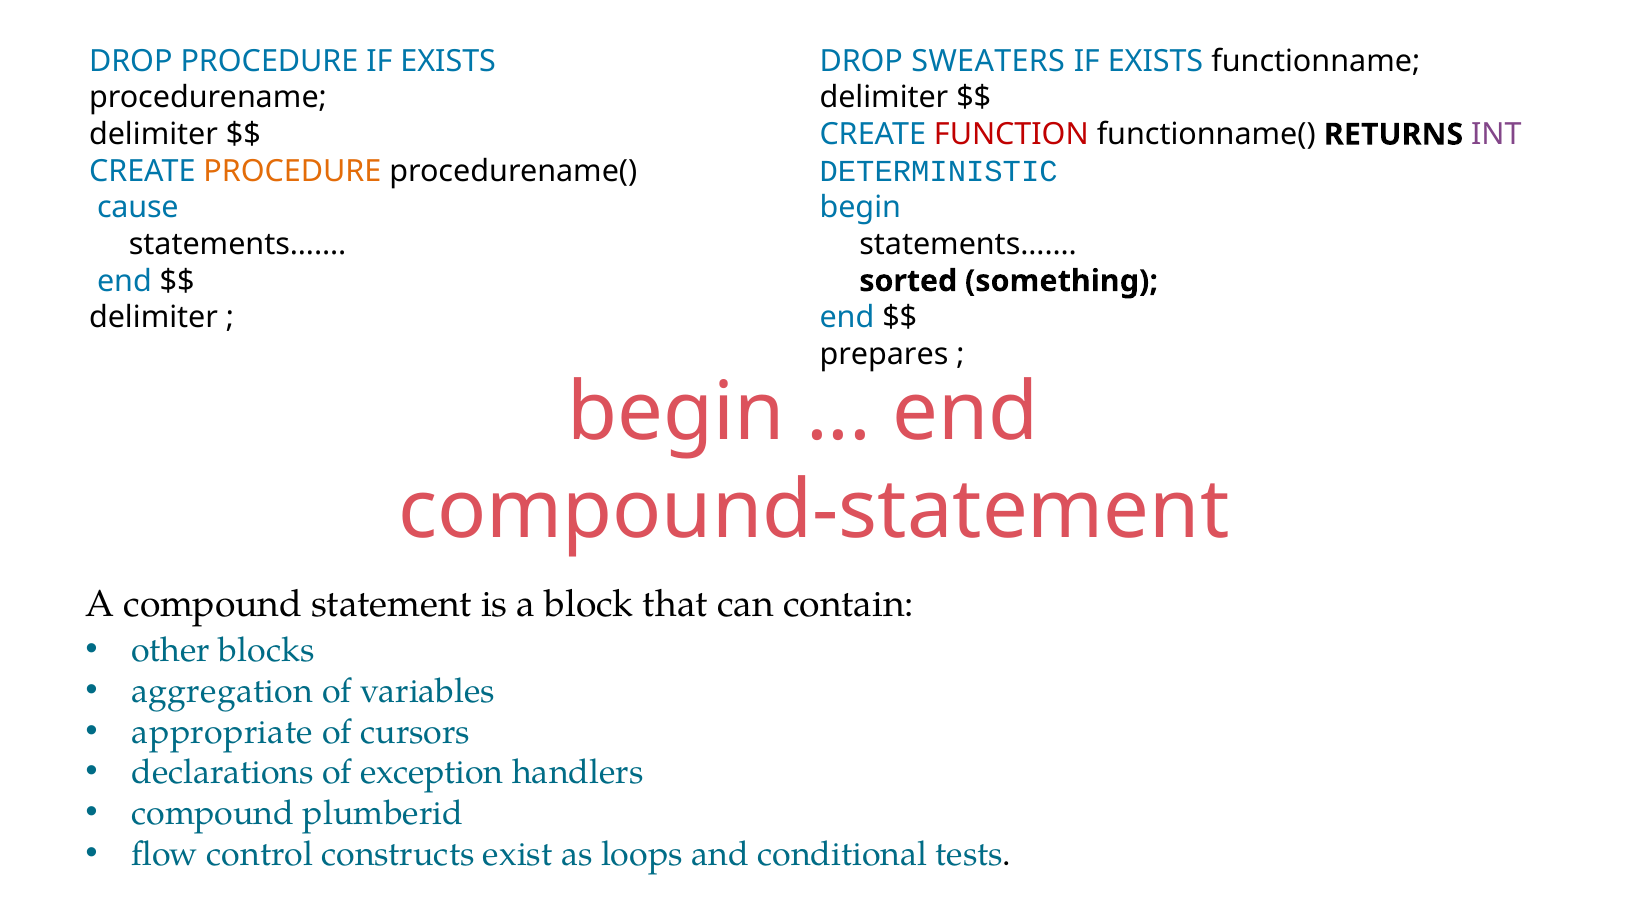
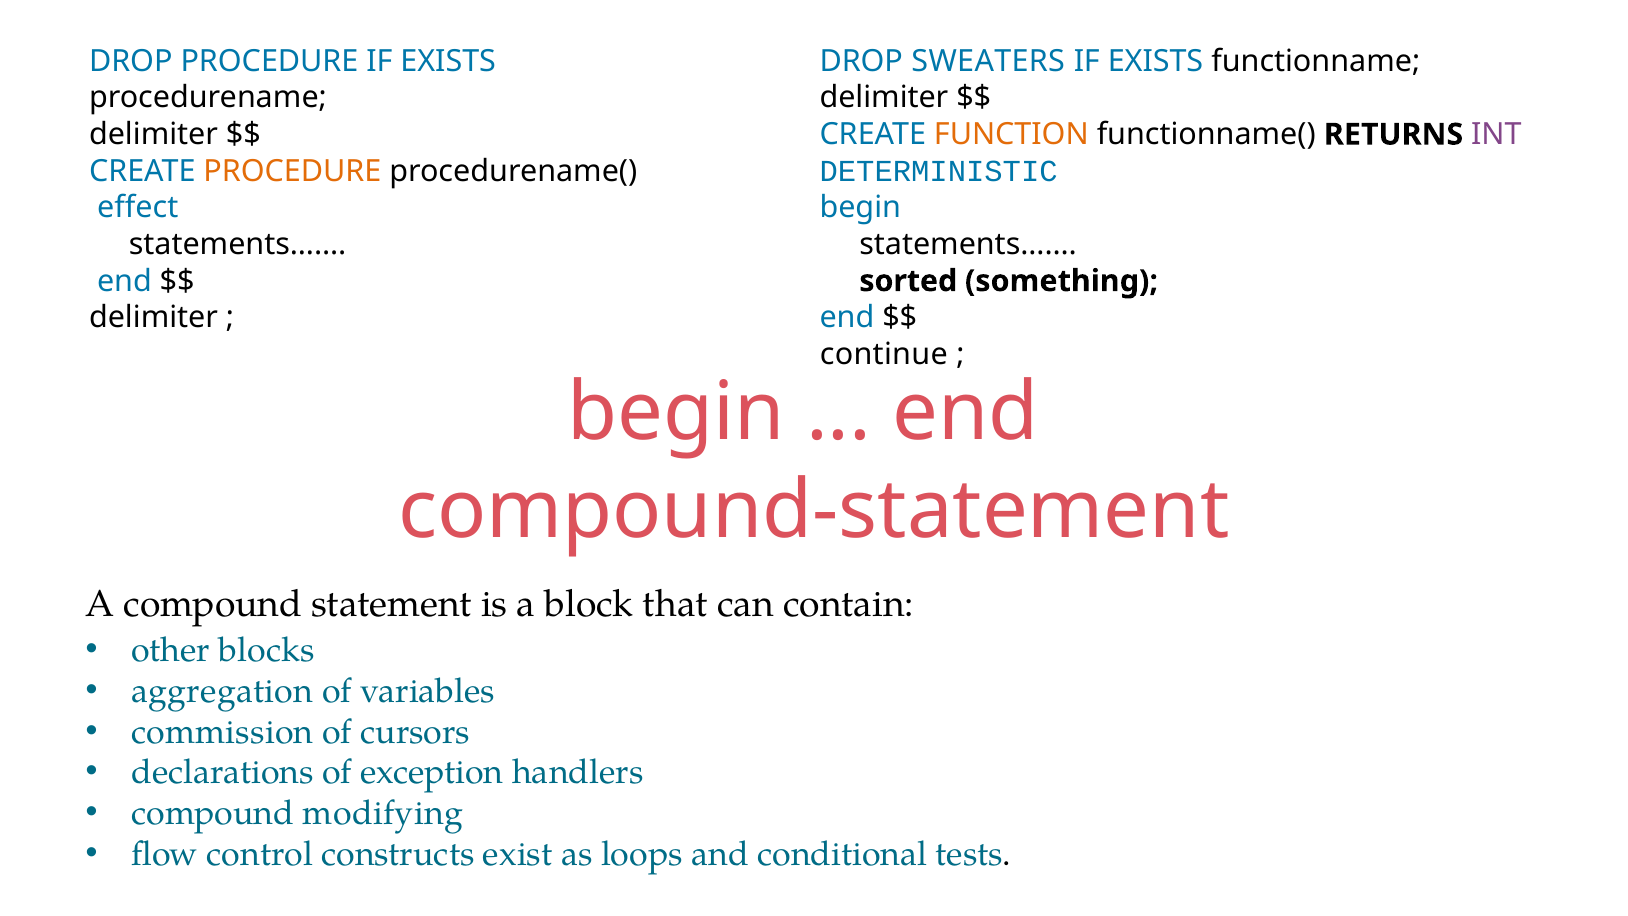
FUNCTION colour: red -> orange (1011, 134)
cause: cause -> effect (138, 208)
prepares: prepares -> continue (884, 354)
appropriate: appropriate -> commission (222, 732)
plumberid: plumberid -> modifying (383, 813)
